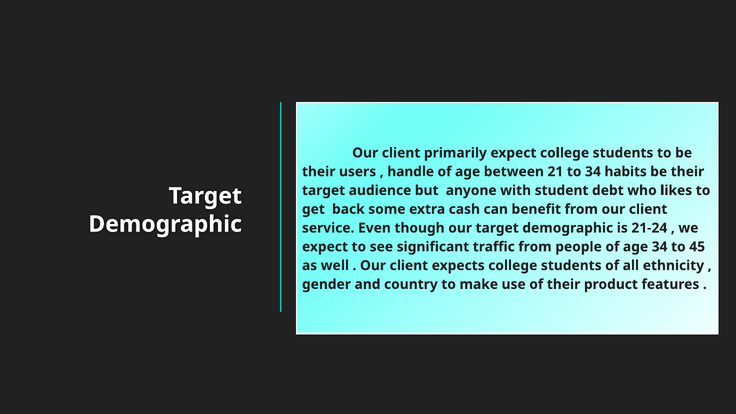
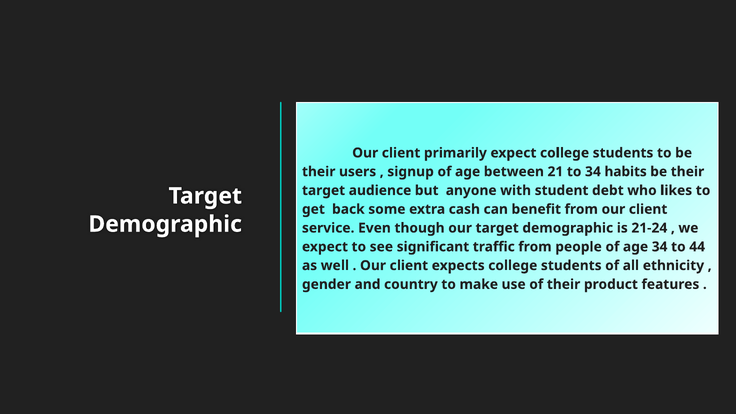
handle: handle -> signup (411, 172)
45: 45 -> 44 (697, 247)
